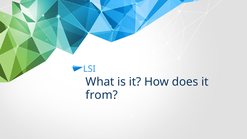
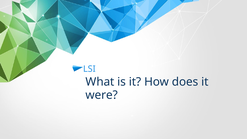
from: from -> were (102, 95)
